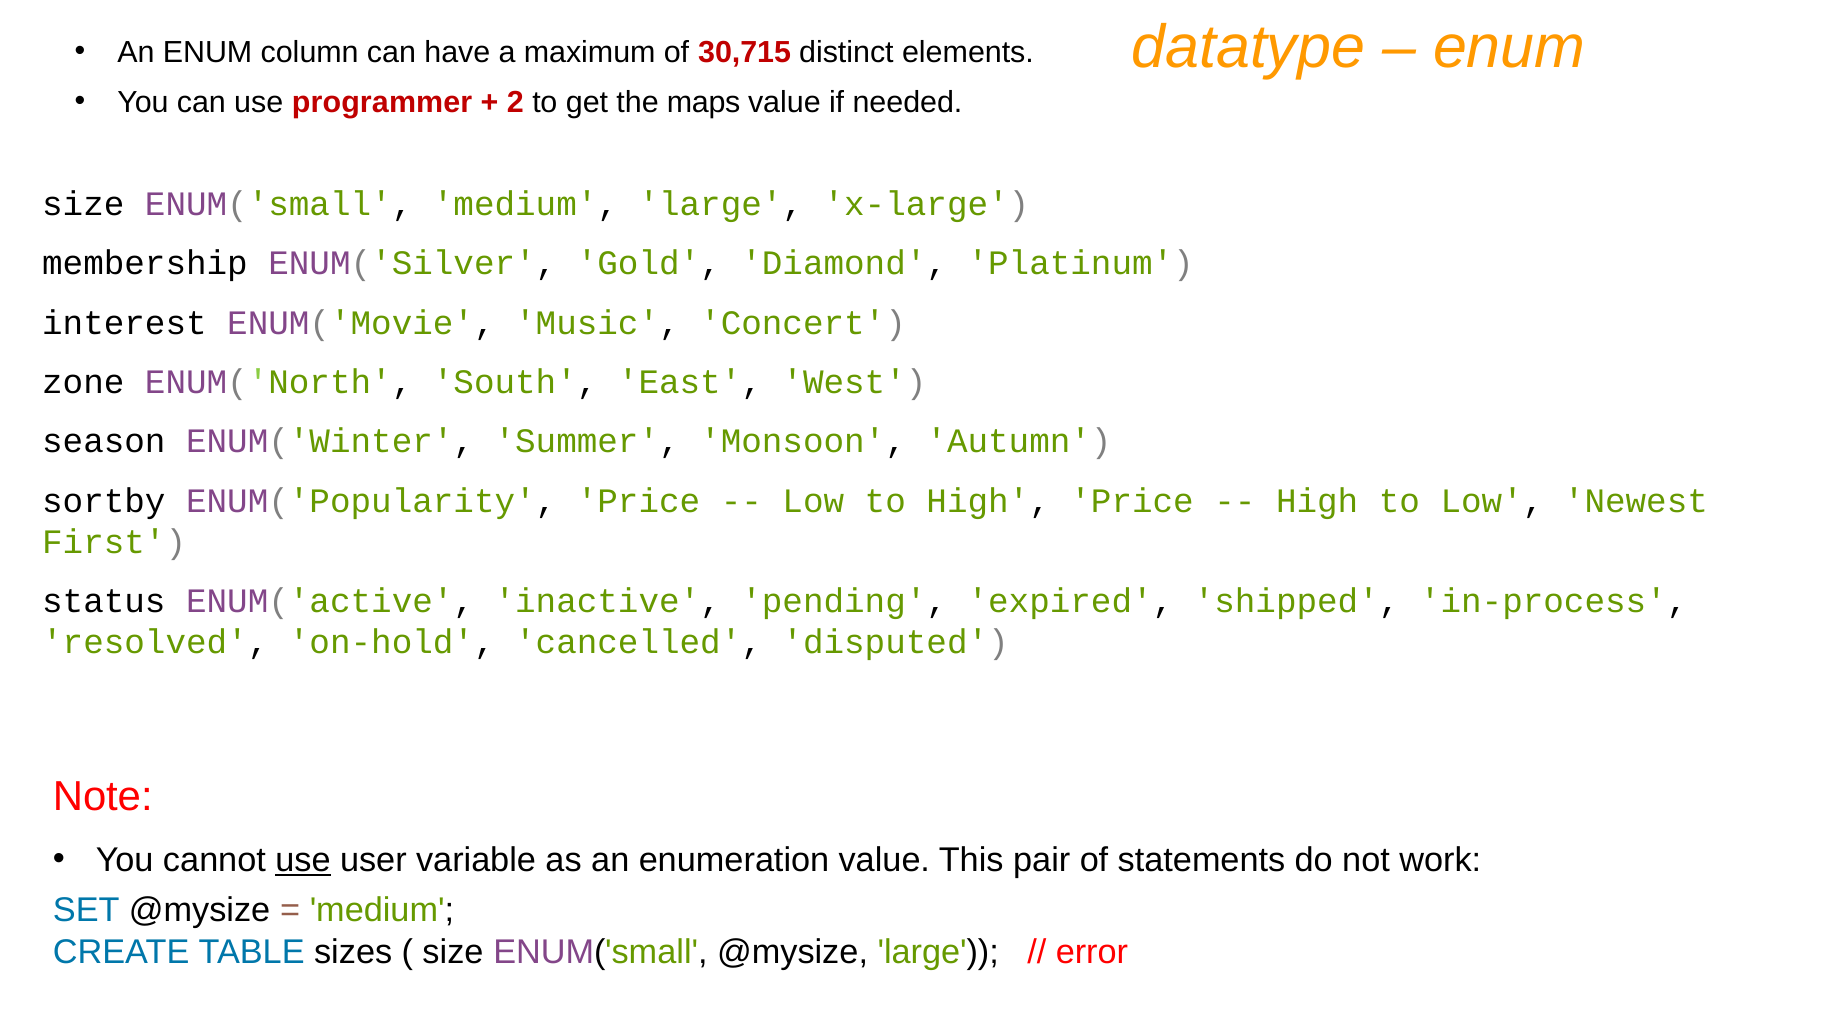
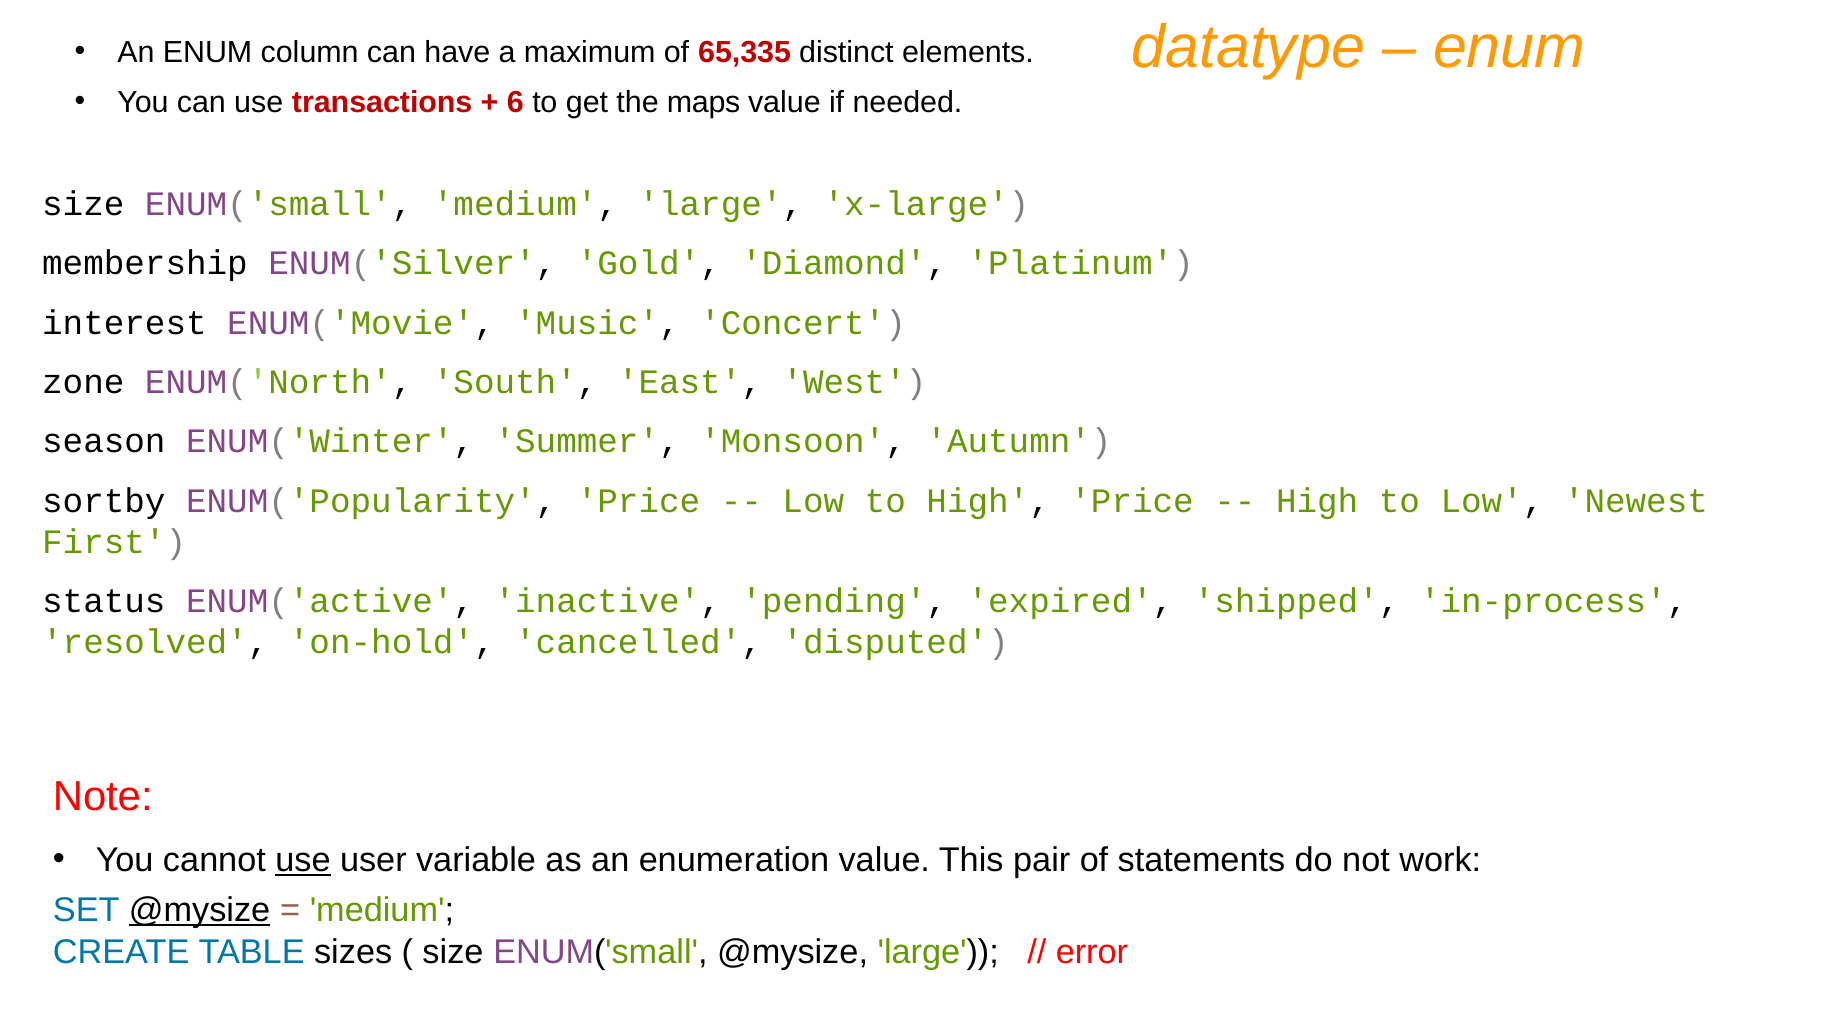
30,715: 30,715 -> 65,335 (745, 52)
programmer: programmer -> transactions (382, 102)
2: 2 -> 6 (515, 102)
@mysize underline: none -> present (200, 911)
